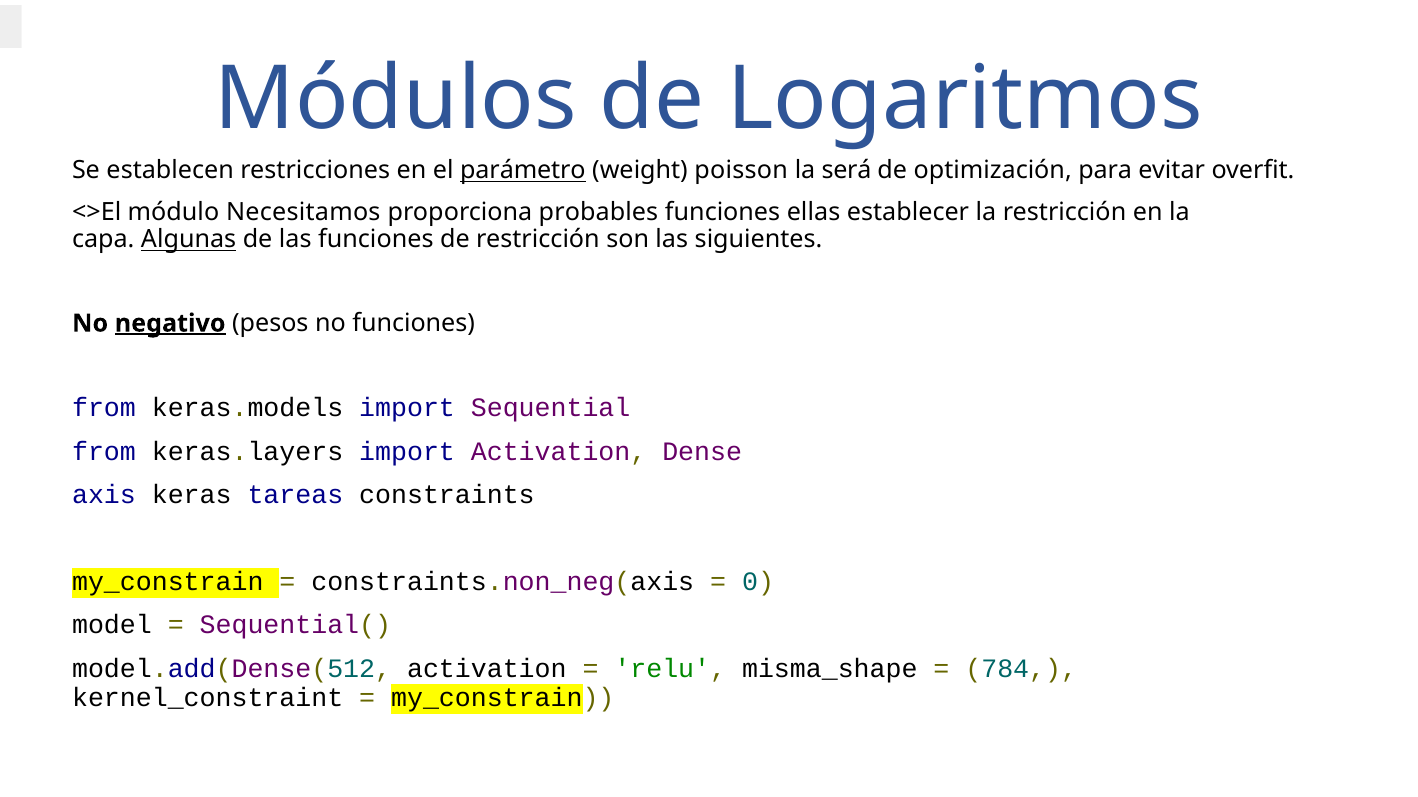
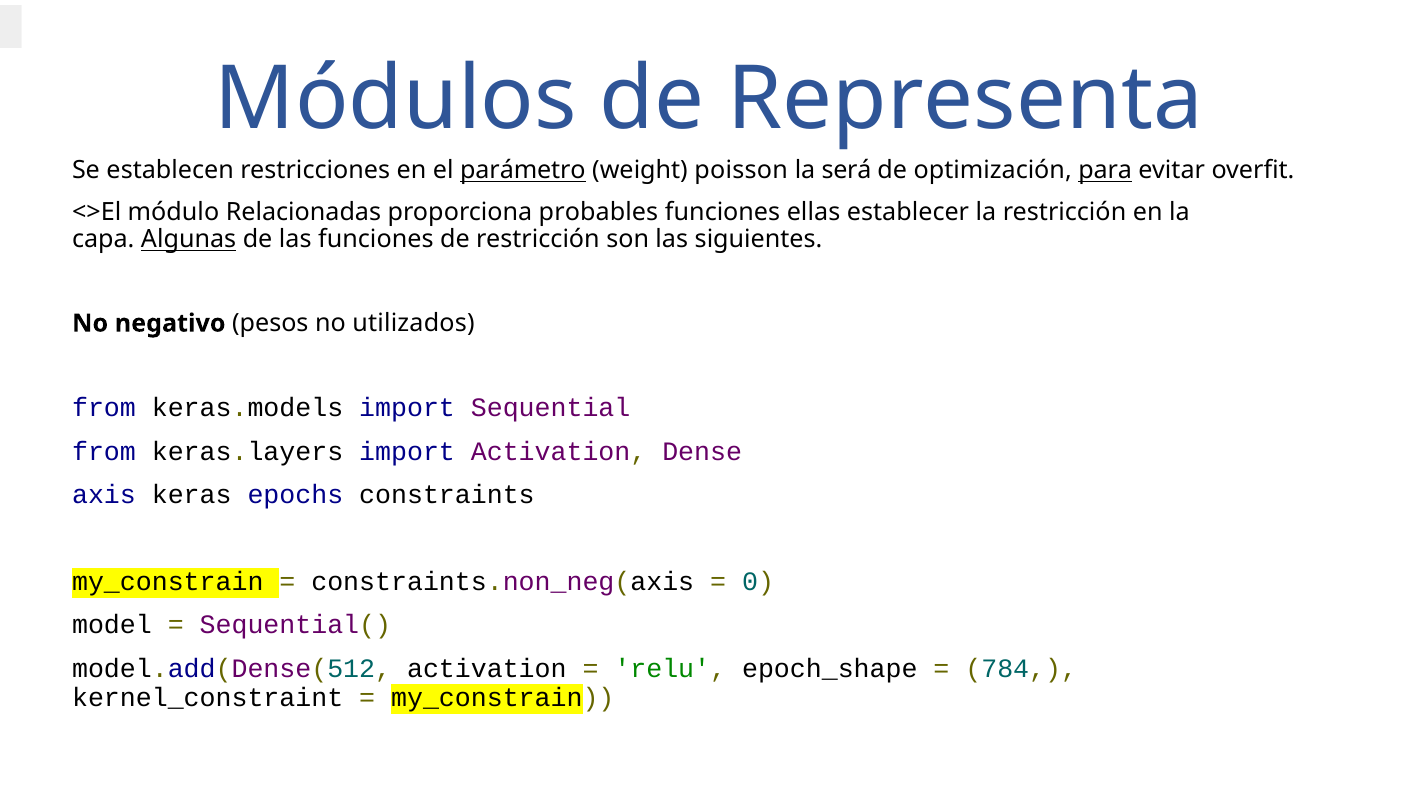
Logaritmos: Logaritmos -> Representa (965, 99)
para underline: none -> present (1105, 171)
Necesitamos: Necesitamos -> Relacionadas (303, 213)
negativo underline: present -> none (170, 324)
no funciones: funciones -> utilizados (414, 324)
tareas: tareas -> epochs (295, 495)
misma_shape: misma_shape -> epoch_shape (830, 669)
